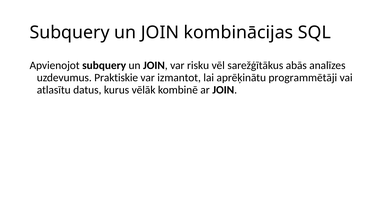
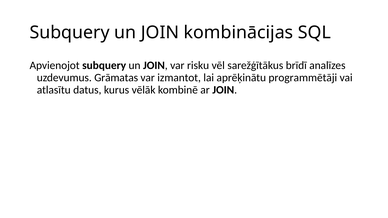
abās: abās -> brīdī (296, 66)
Praktiskie: Praktiskie -> Grāmatas (116, 78)
